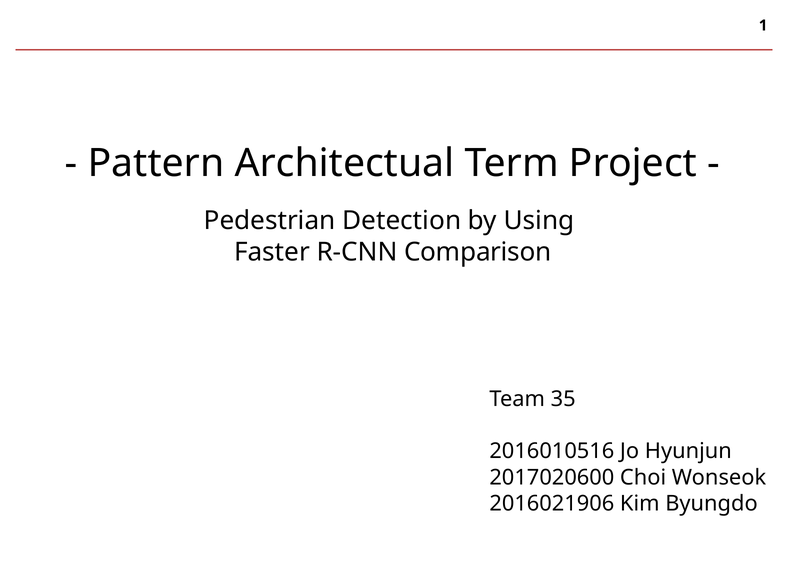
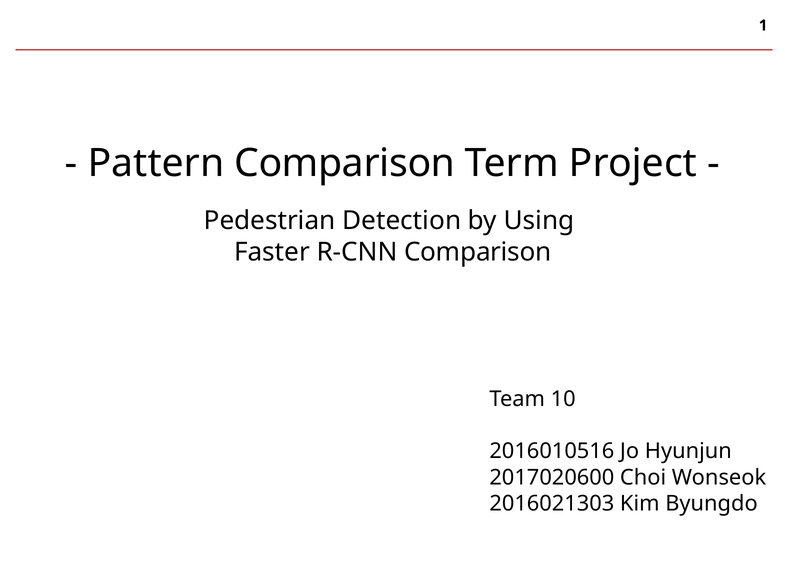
Pattern Architectual: Architectual -> Comparison (345, 164)
35: 35 -> 10 (563, 399)
2016021906: 2016021906 -> 2016021303 (552, 504)
